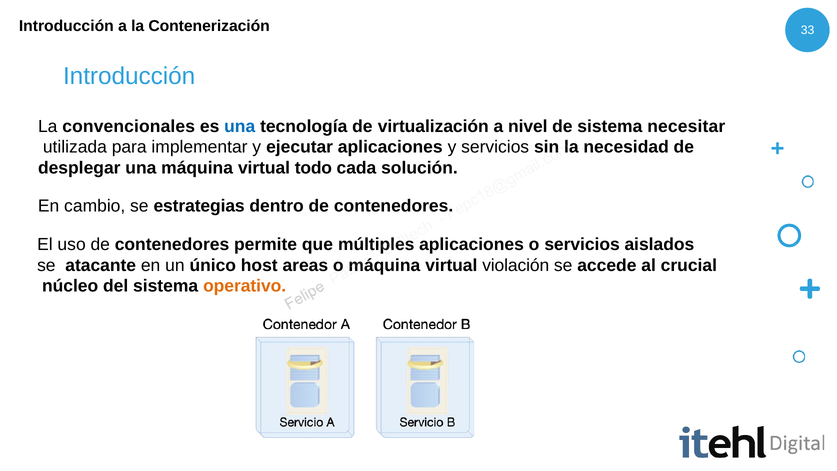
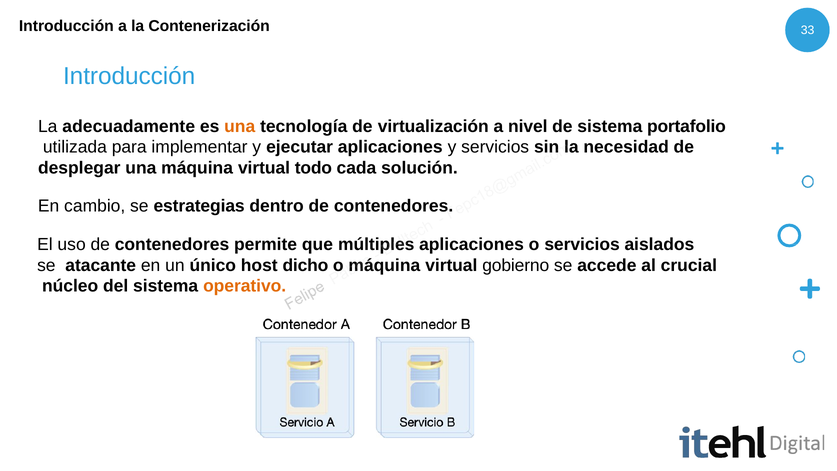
convencionales: convencionales -> adecuadamente (129, 126)
una colour: blue -> orange (240, 126)
necesitar: necesitar -> portafolio (686, 126)
areas: areas -> dicho (305, 265)
violación: violación -> gobierno (516, 265)
